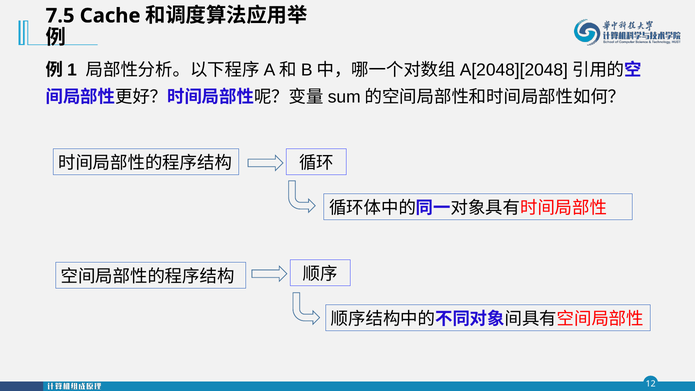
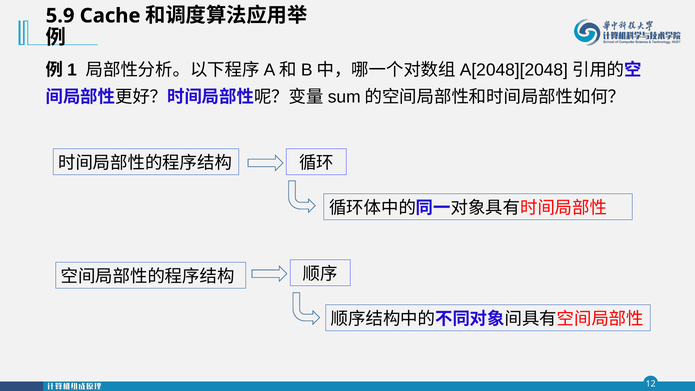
7.5: 7.5 -> 5.9 (60, 16)
